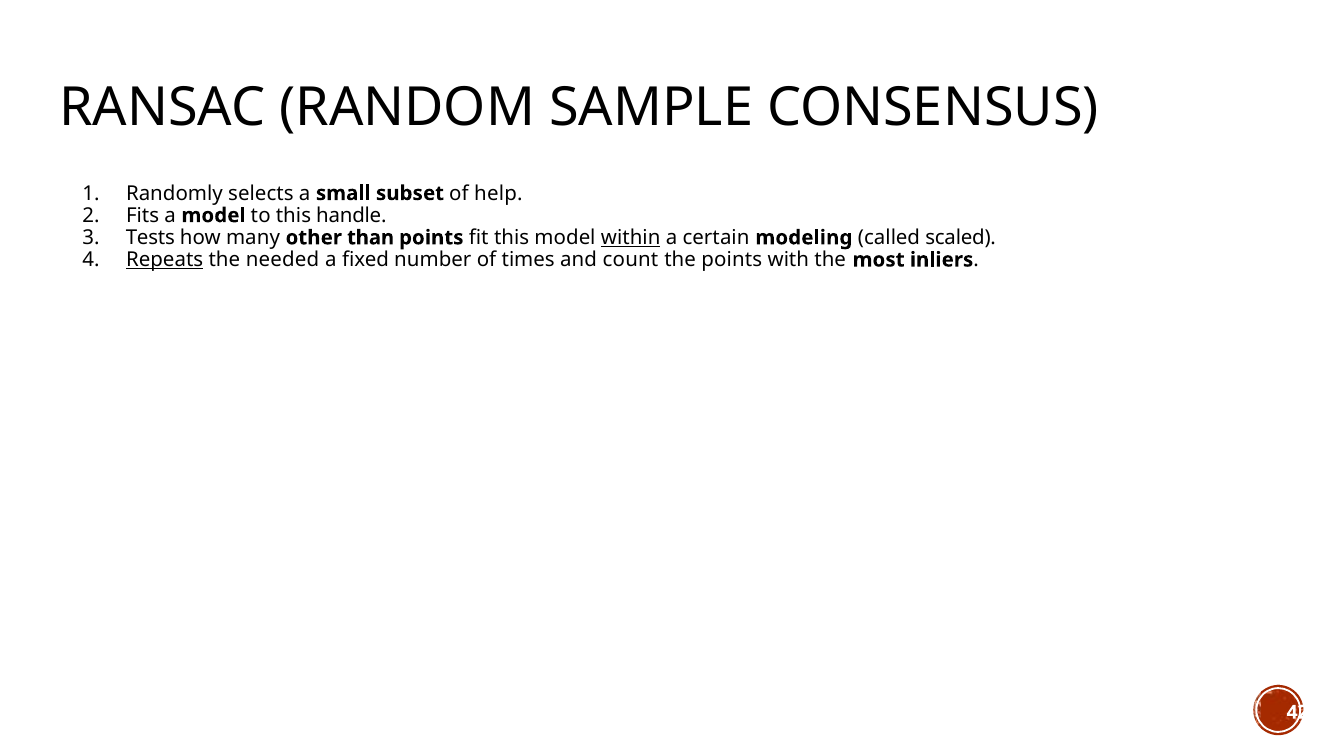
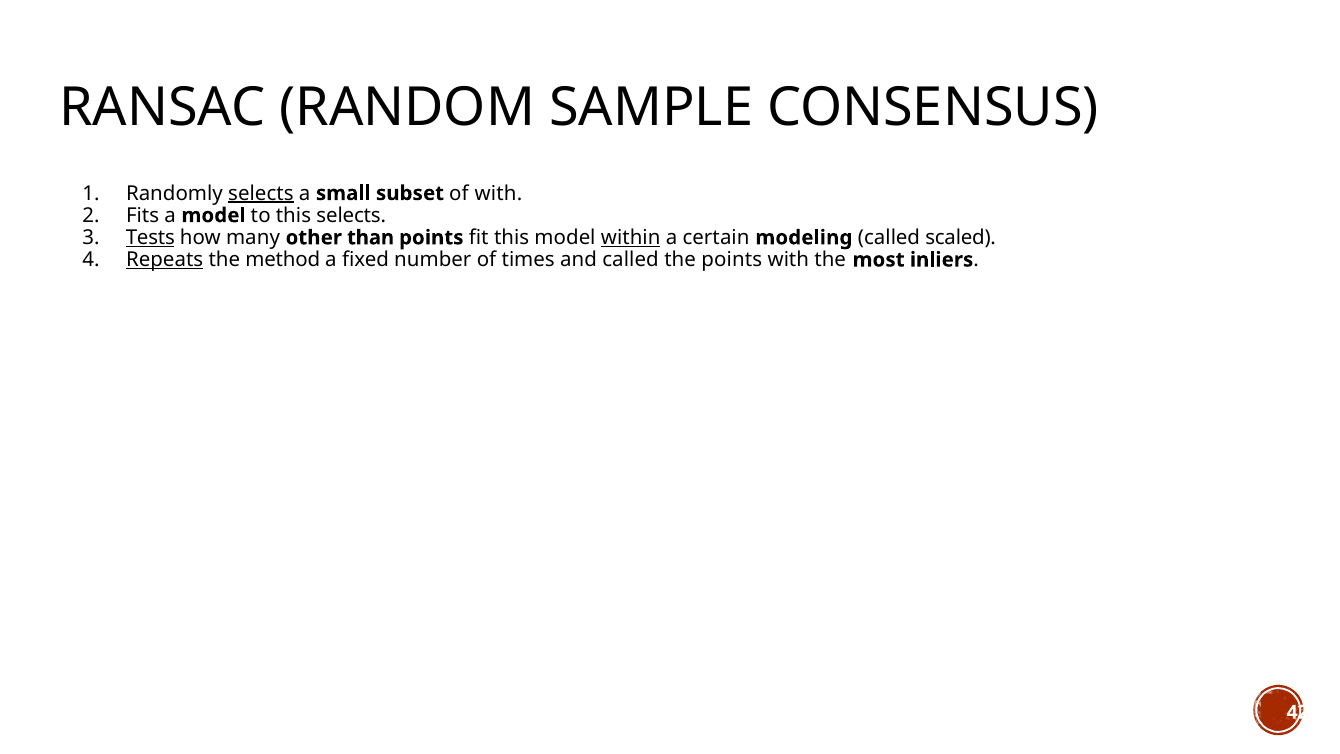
selects underline: none -> present (261, 193)
of help: help -> with (498, 193)
this handle: handle -> selects (351, 215)
Tests underline: none -> present (150, 238)
needed: needed -> method (283, 260)
and count: count -> called (631, 260)
